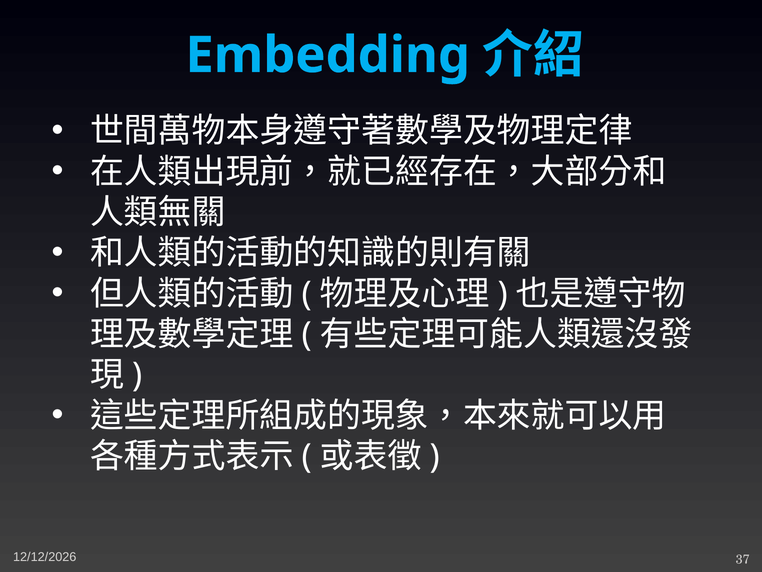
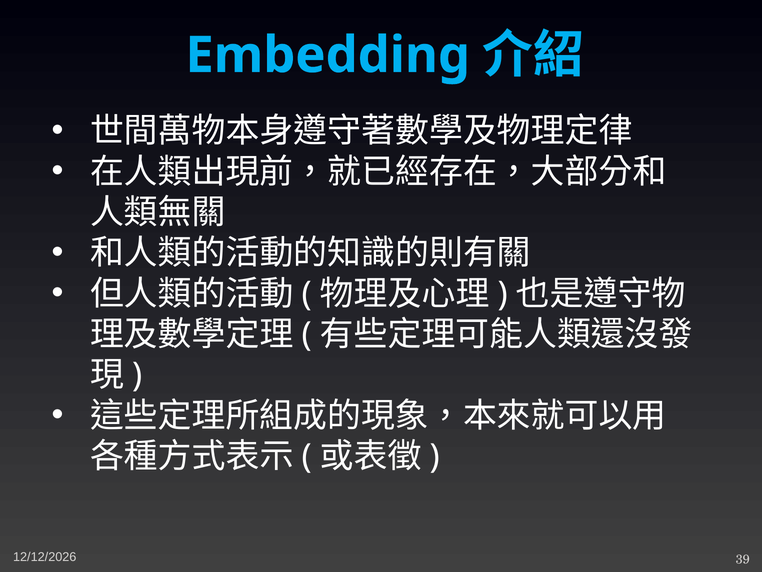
37: 37 -> 39 (743, 559)
